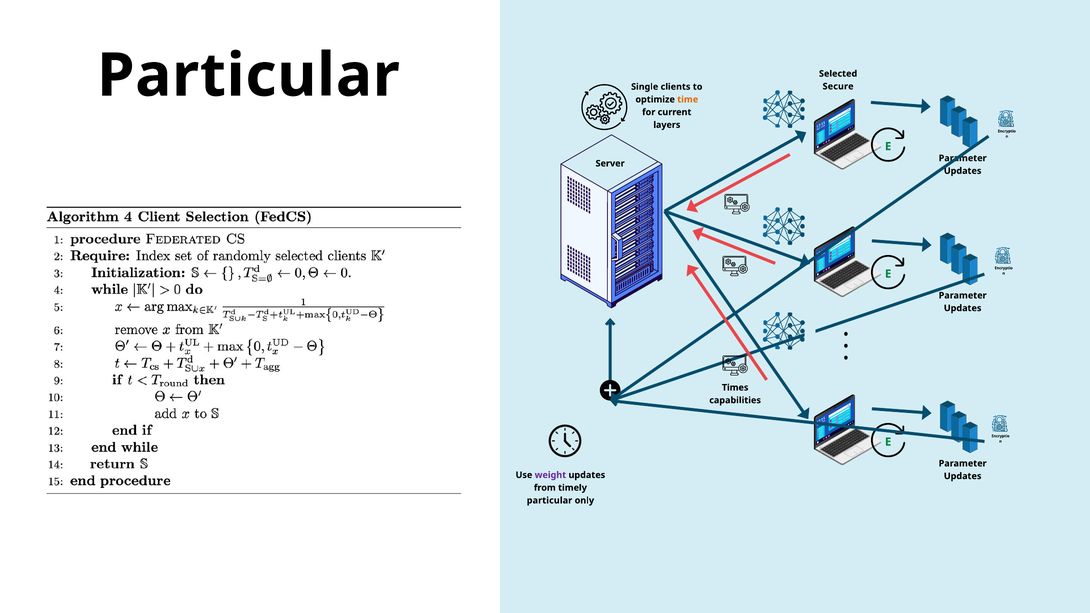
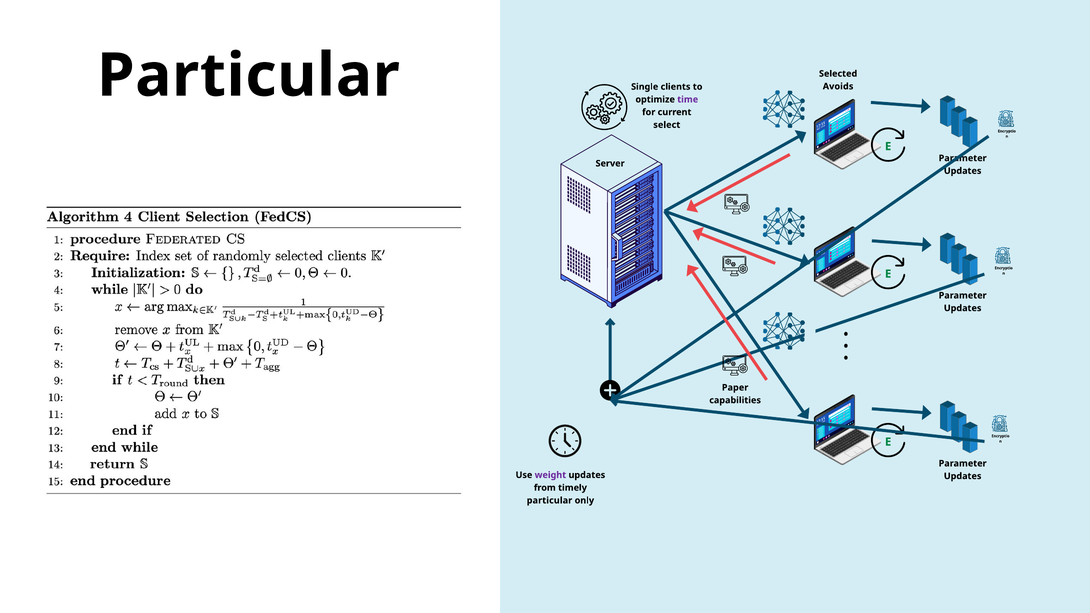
Secure: Secure -> Avoids (838, 86)
time colour: orange -> purple (688, 99)
layers: layers -> select (667, 125)
Times: Times -> Paper (735, 388)
